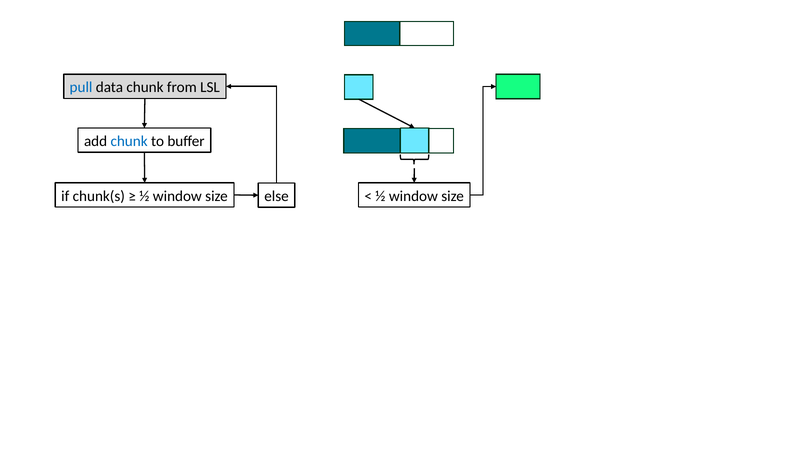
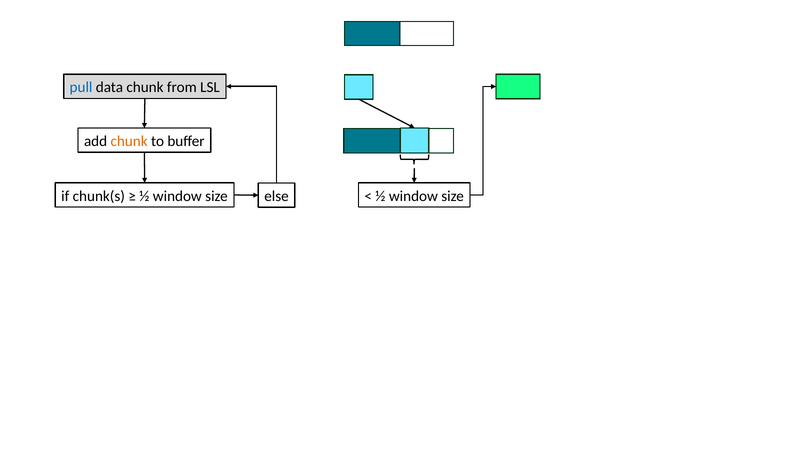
chunk colour: blue -> orange (129, 141)
